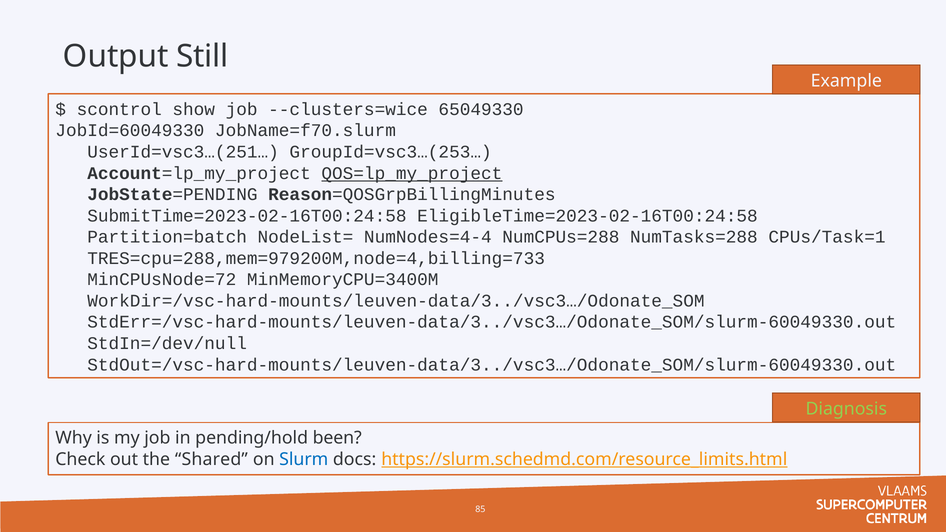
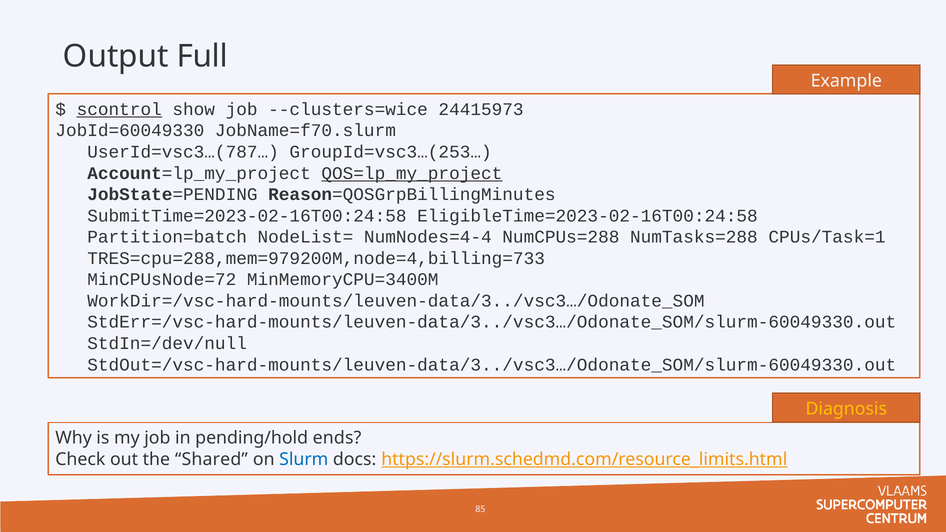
Still: Still -> Full (202, 56)
scontrol underline: none -> present (119, 109)
65049330: 65049330 -> 24415973 (481, 109)
UserId=vsc3…(251…: UserId=vsc3…(251… -> UserId=vsc3…(787… (183, 152)
Diagnosis colour: light green -> yellow (846, 409)
been: been -> ends (337, 438)
